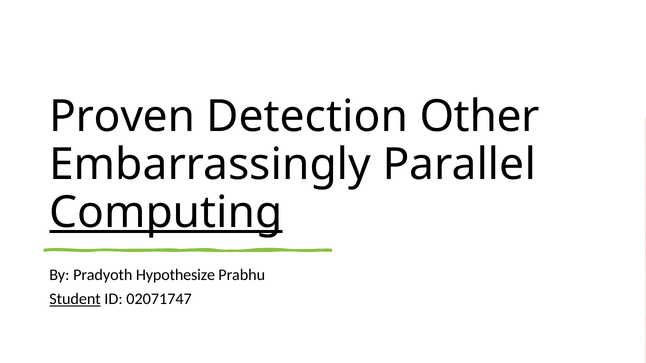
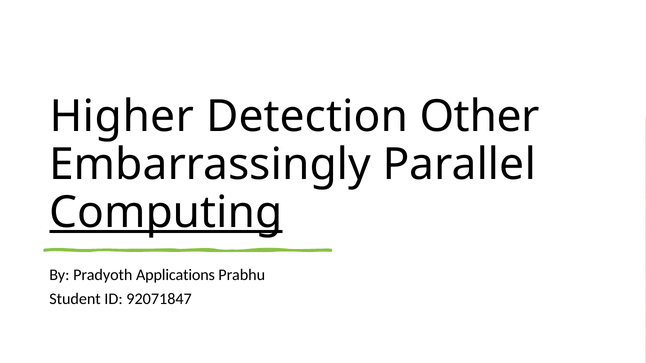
Proven: Proven -> Higher (122, 117)
Hypothesize: Hypothesize -> Applications (175, 275)
Student underline: present -> none (75, 299)
02071747: 02071747 -> 92071847 (159, 299)
